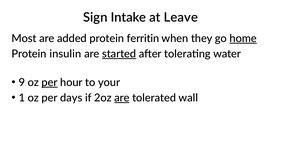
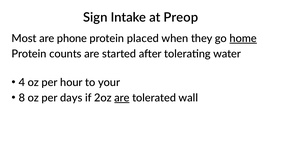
Leave: Leave -> Preop (181, 17)
added: added -> phone (72, 38)
ferritin: ferritin -> placed (143, 38)
insulin: insulin -> counts (65, 54)
started underline: present -> none (119, 54)
9: 9 -> 4 (22, 82)
per underline: present -> none (50, 82)
1: 1 -> 8 (22, 98)
